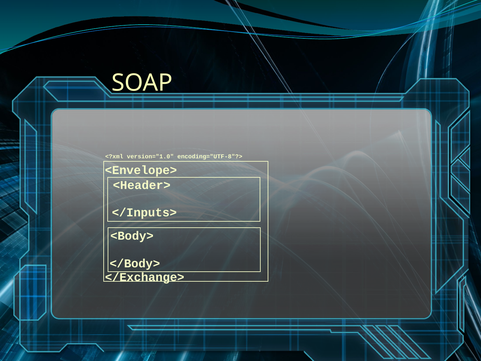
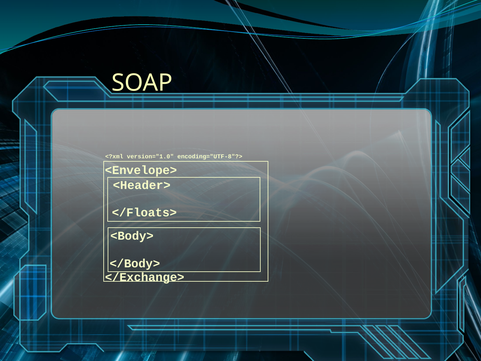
</Inputs>: </Inputs> -> </Floats> (144, 212)
